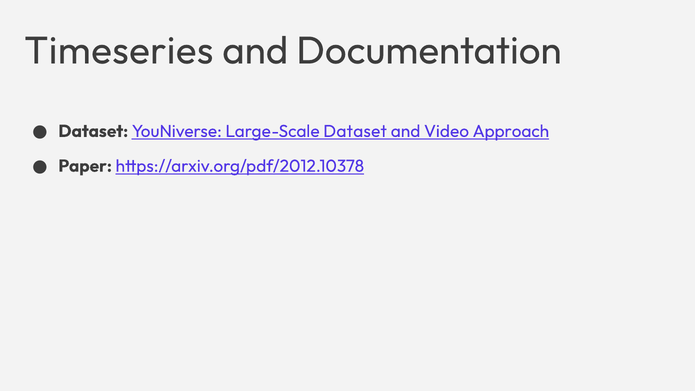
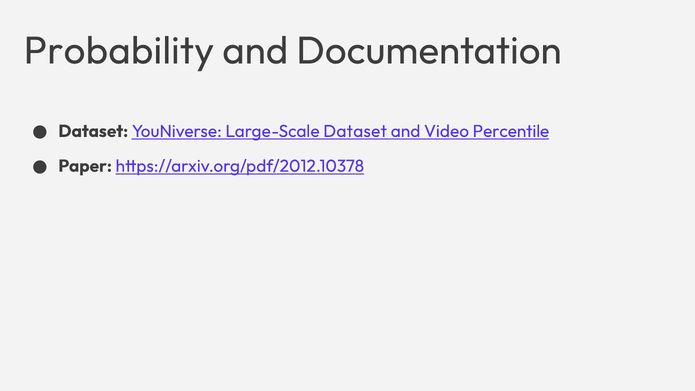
Timeseries: Timeseries -> Probability (119, 51)
Approach: Approach -> Percentile (511, 131)
